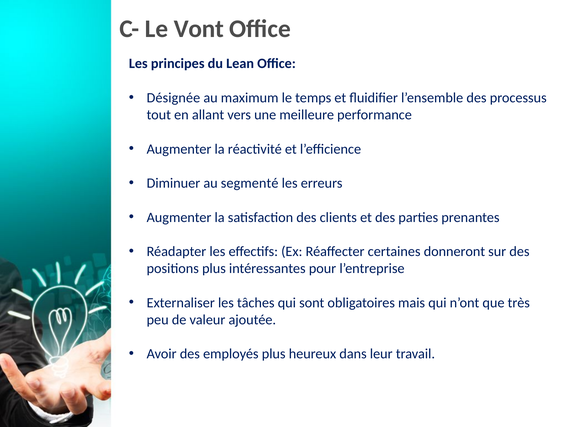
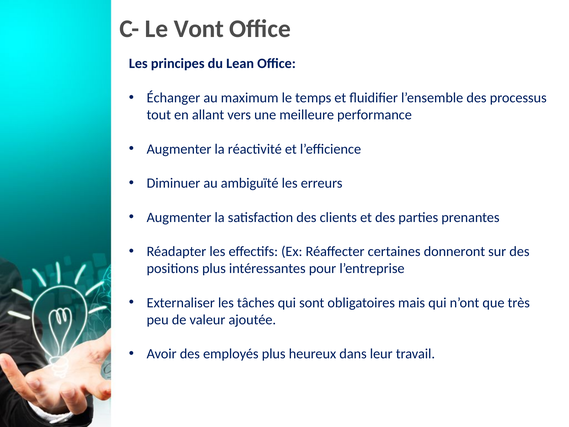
Désignée: Désignée -> Échanger (173, 98)
segmenté: segmenté -> ambiguïté (250, 183)
